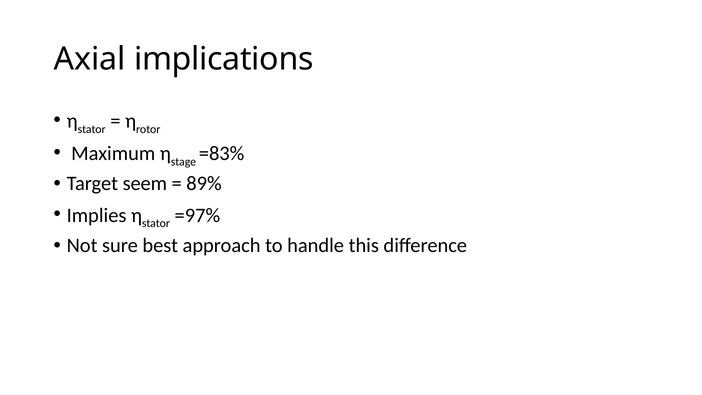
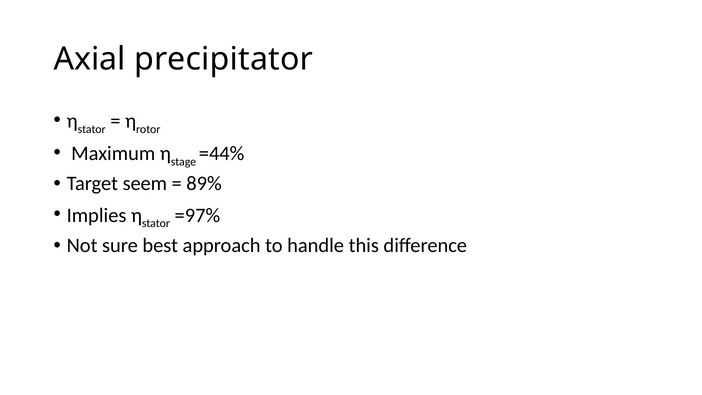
implications: implications -> precipitator (224, 59)
=83%: =83% -> =44% (222, 154)
